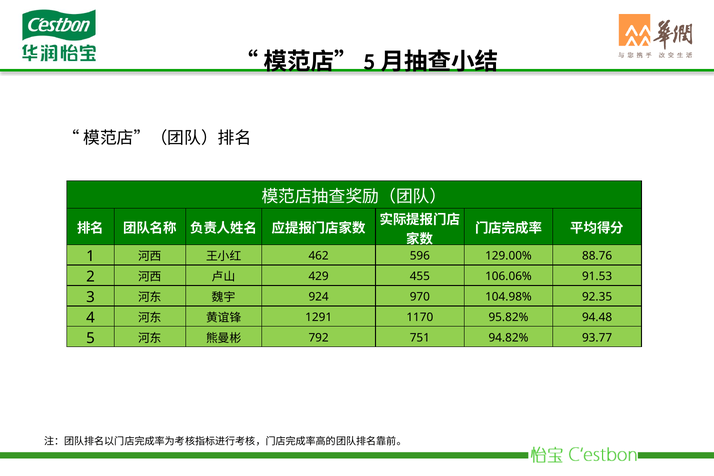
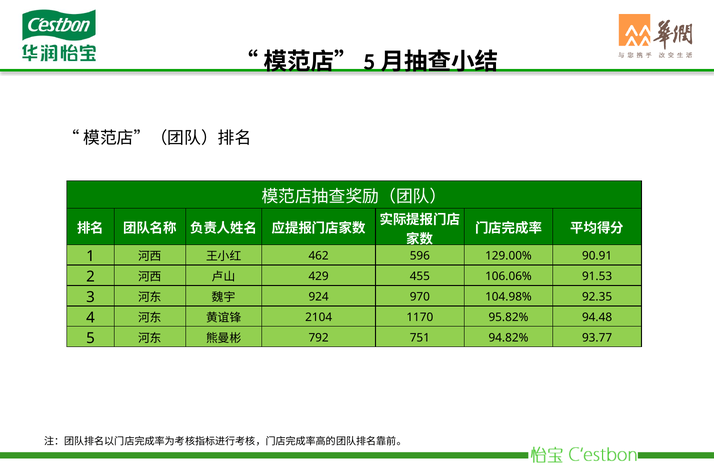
88.76: 88.76 -> 90.91 (597, 256)
1291: 1291 -> 2104 (319, 317)
